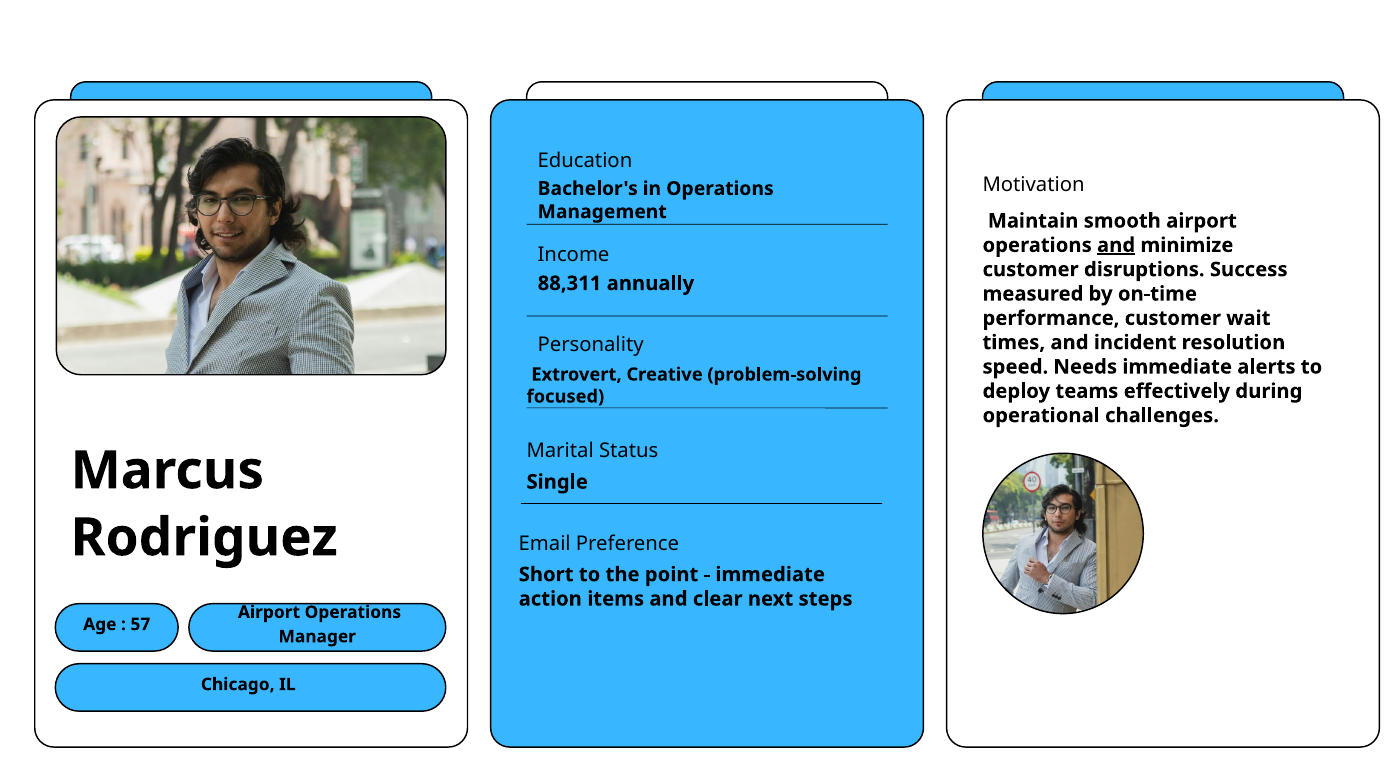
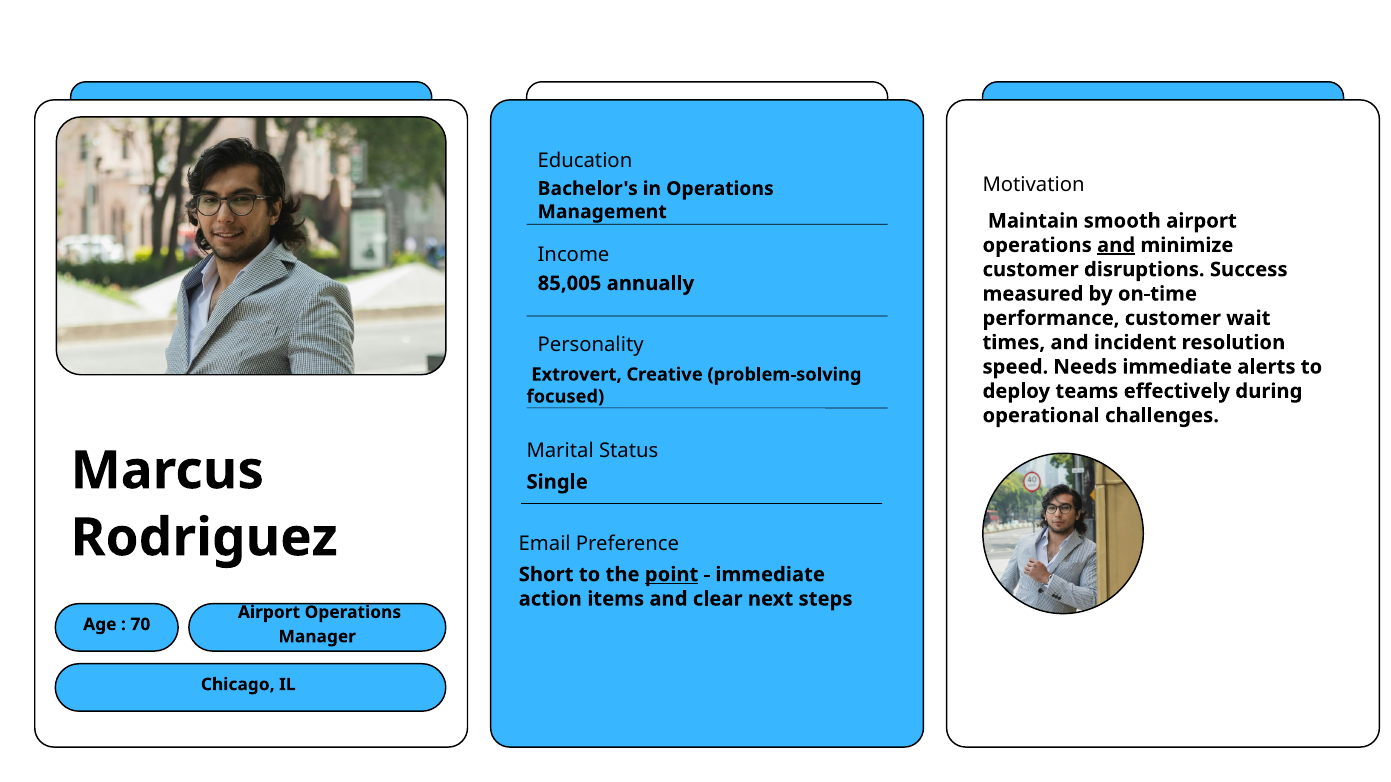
88,311: 88,311 -> 85,005 (570, 284)
point underline: none -> present (672, 575)
57: 57 -> 70 (140, 625)
